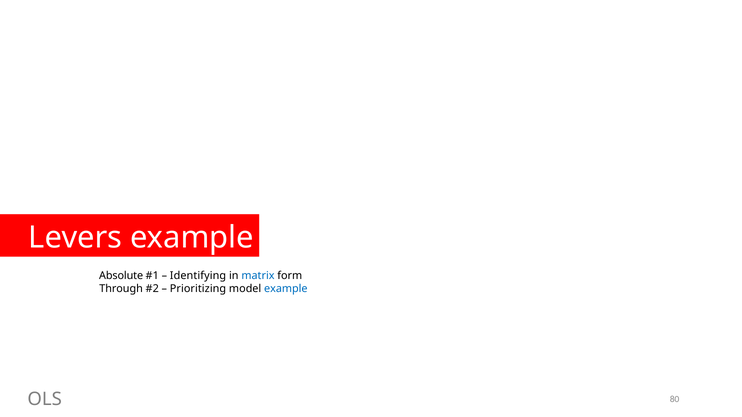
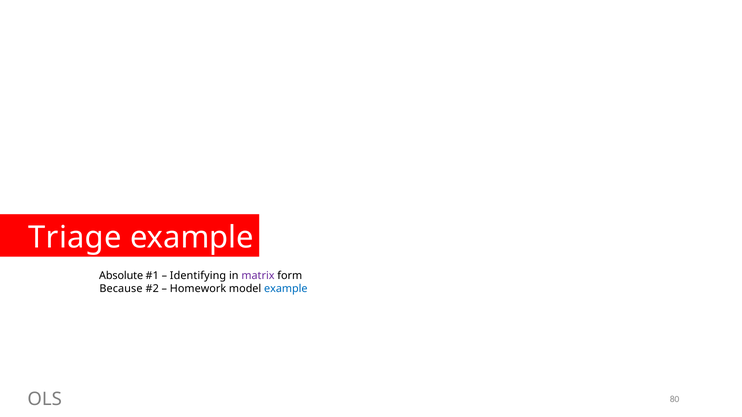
Levers: Levers -> Triage (75, 238)
matrix colour: blue -> purple (258, 276)
Through: Through -> Because (121, 289)
Prioritizing: Prioritizing -> Homework (198, 289)
